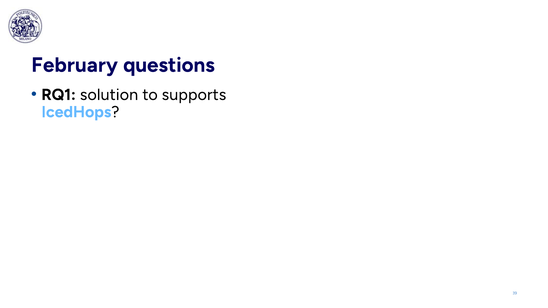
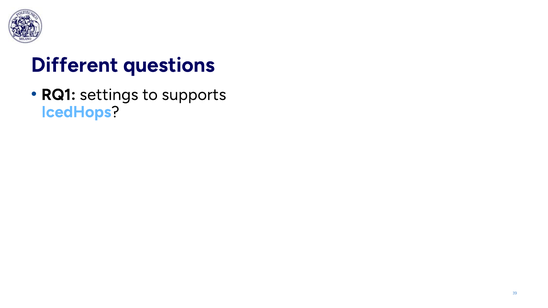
February: February -> Different (75, 65)
solution: solution -> settings (109, 95)
